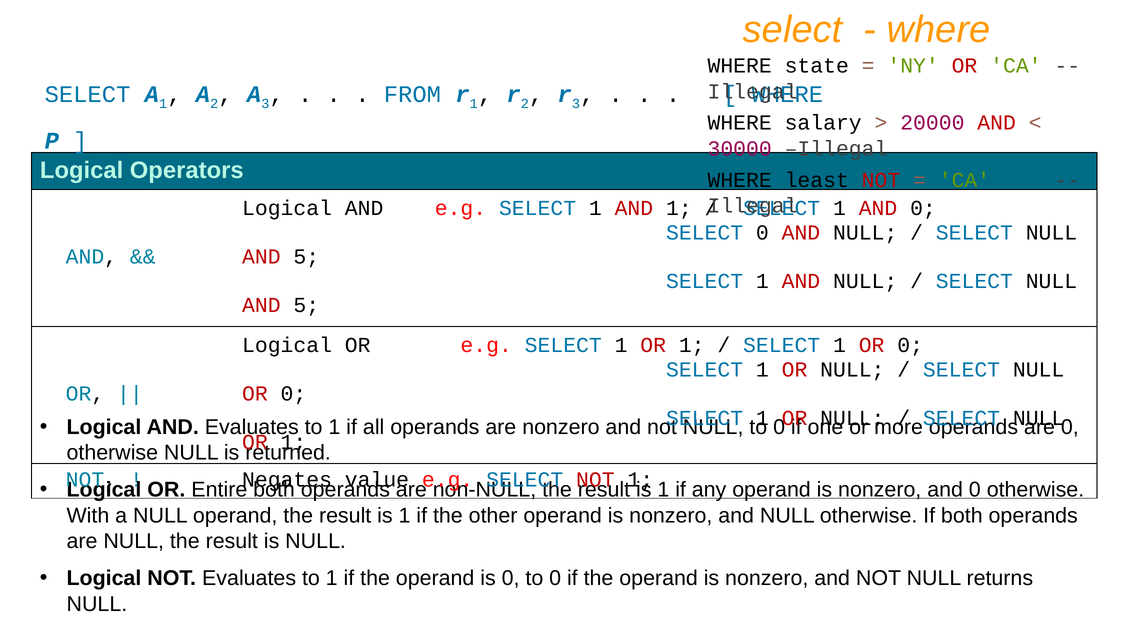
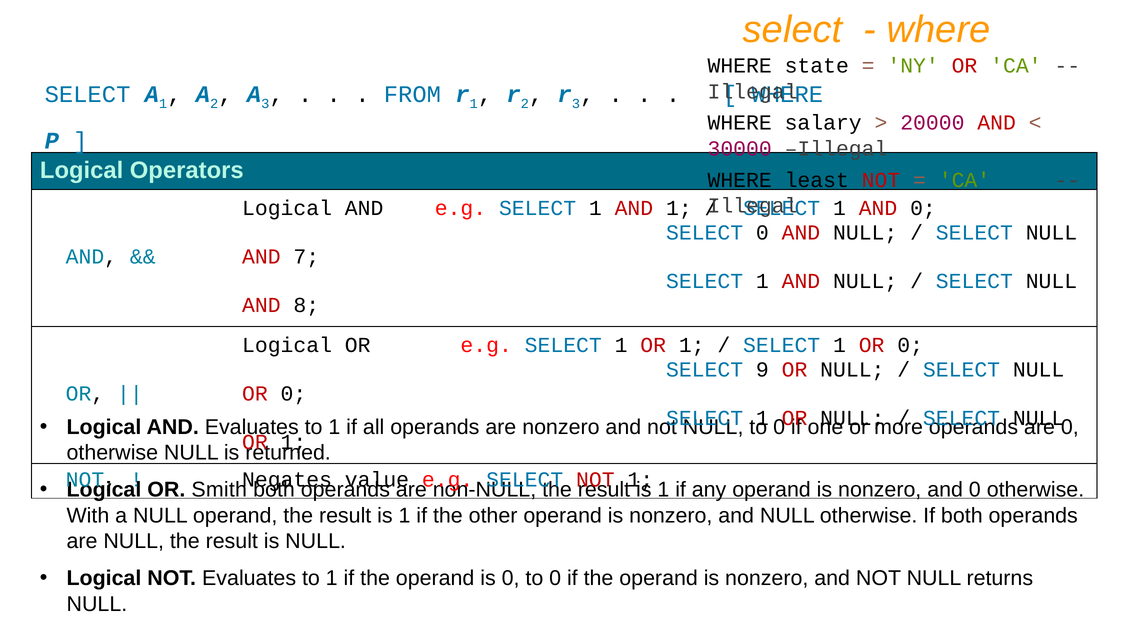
5: 5 -> 7 (306, 257)
5: 5 -> 8 (306, 305)
1: 1 -> 9 (762, 370)
Entire: Entire -> Smith (219, 490)
